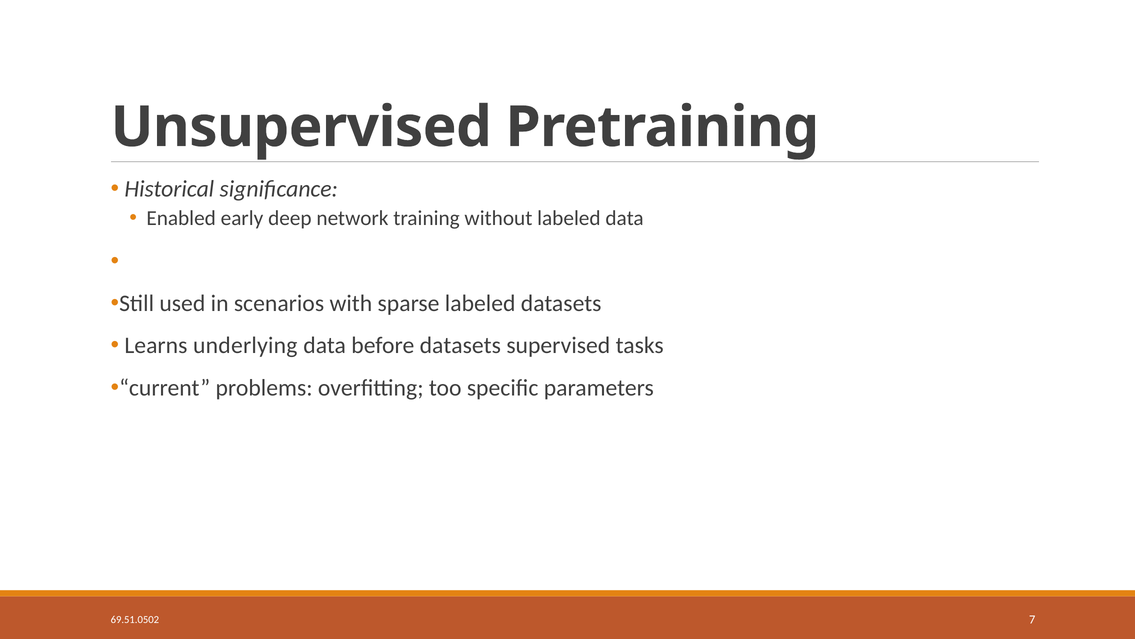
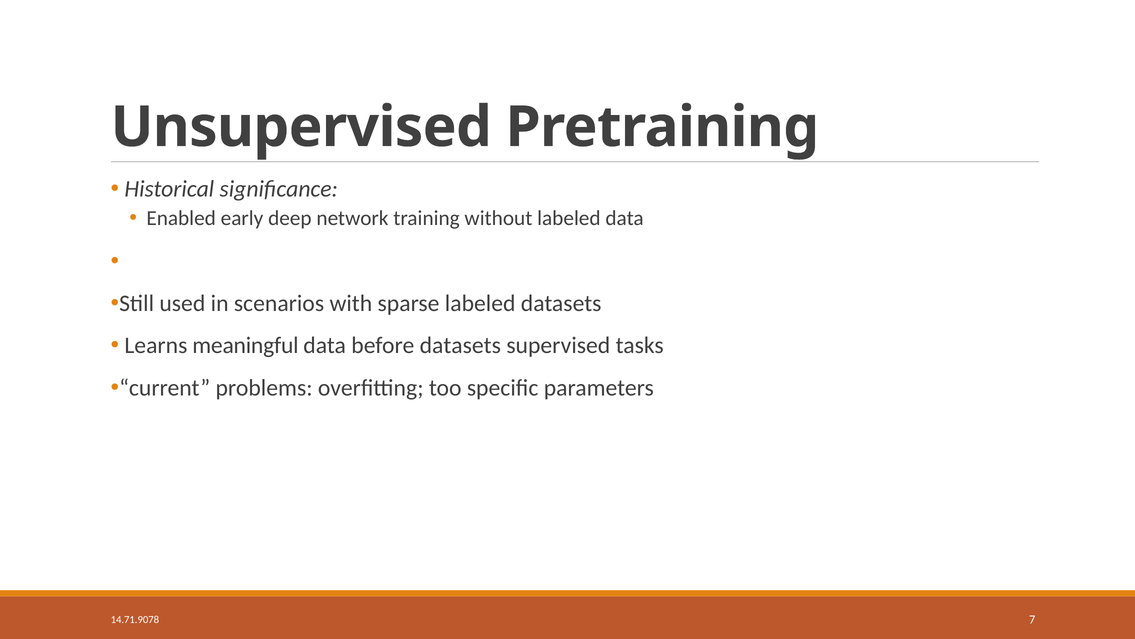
underlying: underlying -> meaningful (245, 345)
69.51.0502: 69.51.0502 -> 14.71.9078 (135, 619)
